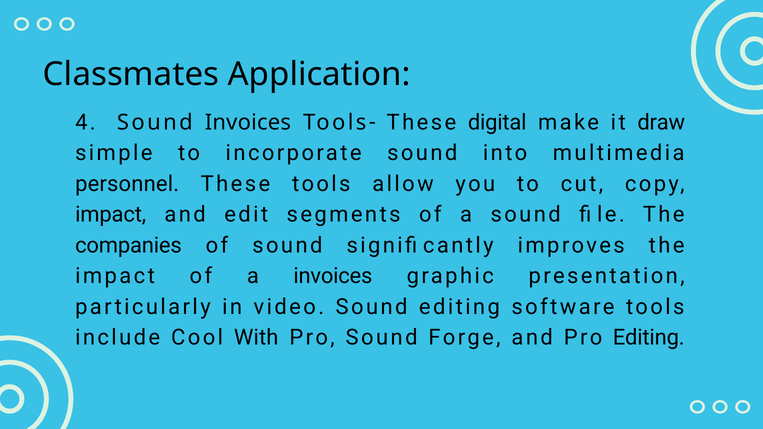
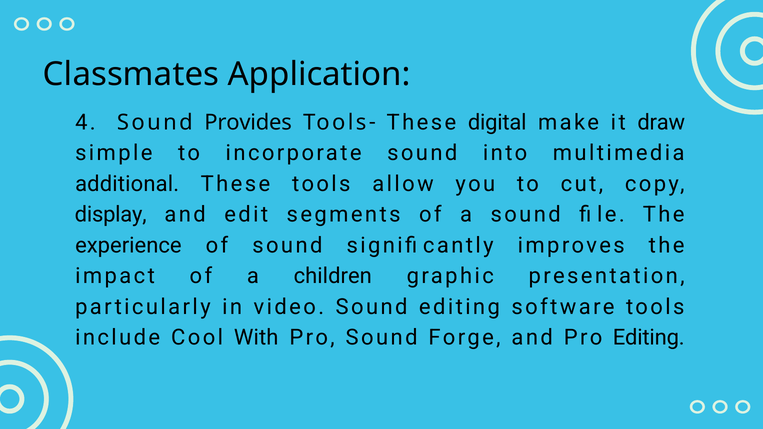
Sound Invoices: Invoices -> Provides (248, 122)
personnel: personnel -> additional (127, 184)
impact: impact -> display (111, 215)
companies: companies -> experience (128, 246)
a invoices: invoices -> children (333, 276)
